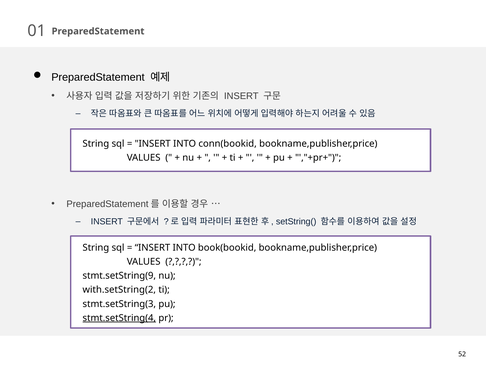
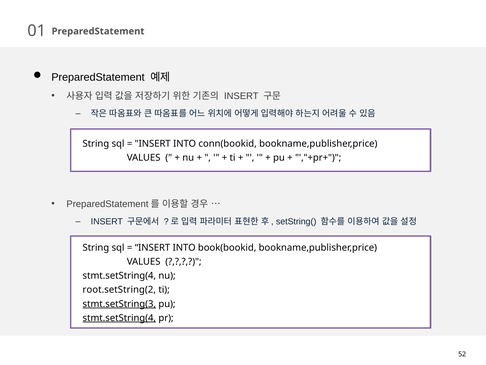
stmt.setString(9: stmt.setString(9 -> stmt.setString(4 (119, 275)
with.setString(2: with.setString(2 -> root.setString(2 (119, 289)
stmt.setString(3 underline: none -> present (119, 303)
